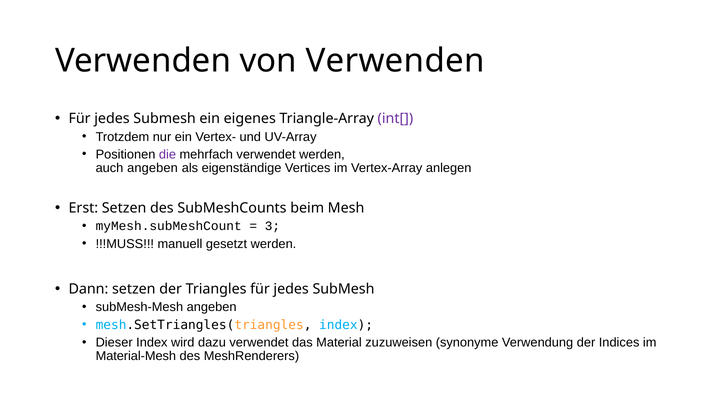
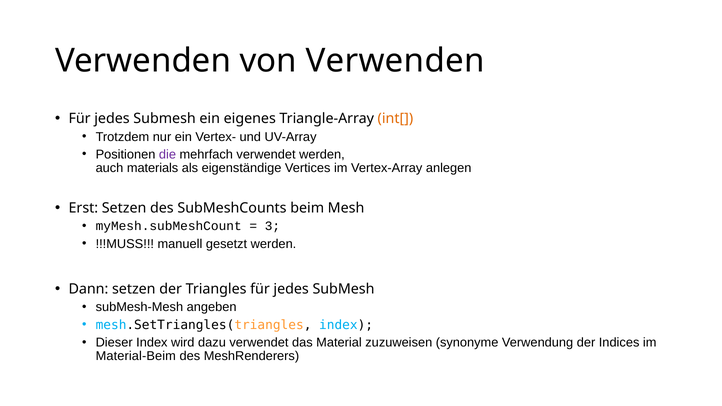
int[ colour: purple -> orange (395, 118)
auch angeben: angeben -> materials (153, 168)
Material-Mesh: Material-Mesh -> Material-Beim (136, 356)
